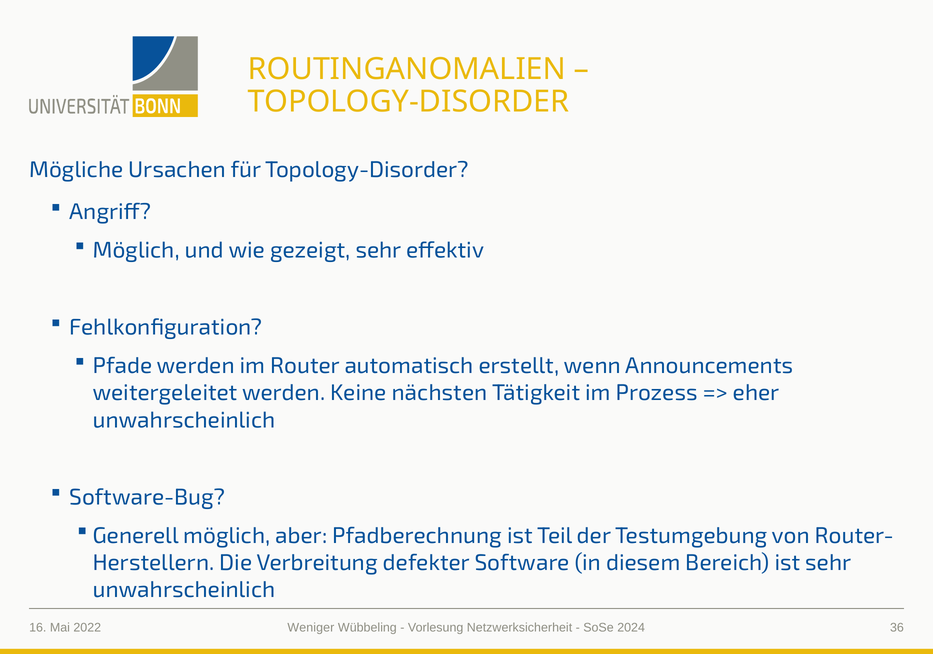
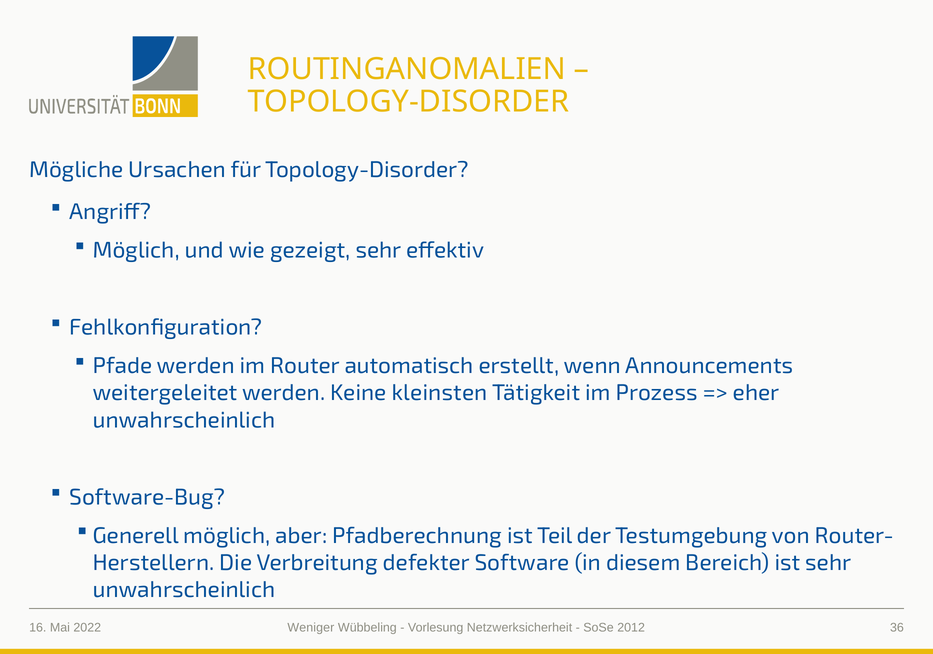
nächsten: nächsten -> kleinsten (440, 393)
2024: 2024 -> 2012 (631, 628)
